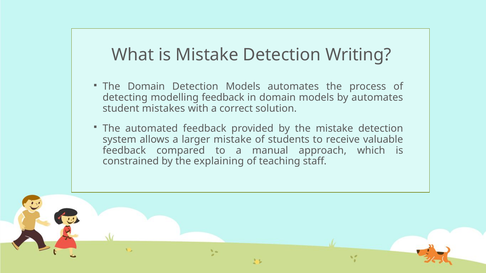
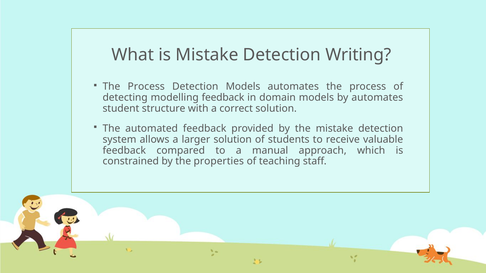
Domain: Domain -> Process (146, 87)
mistakes: mistakes -> structure (164, 109)
larger mistake: mistake -> solution (233, 140)
explaining: explaining -> properties (219, 161)
